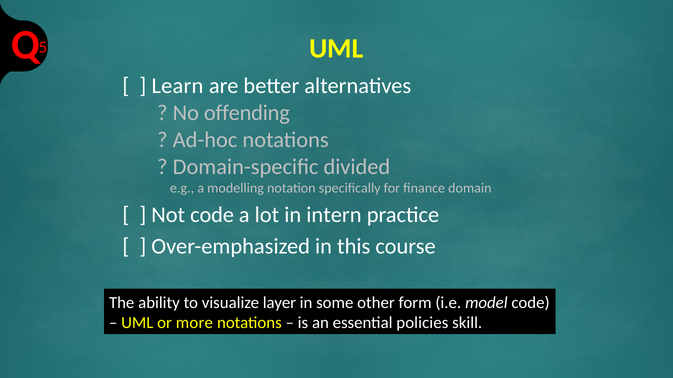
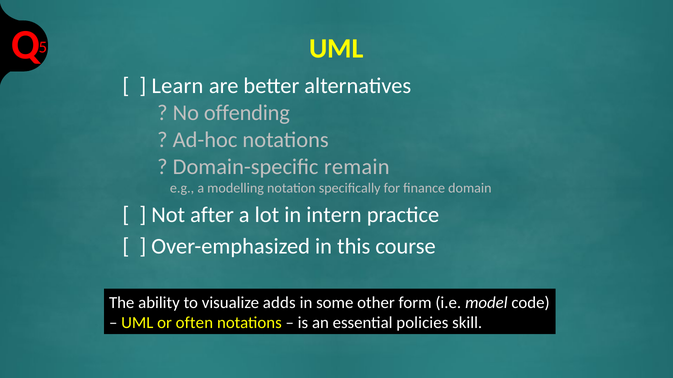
divided: divided -> remain (357, 167)
Not code: code -> after (212, 215)
layer: layer -> adds (279, 303)
more: more -> often (194, 323)
